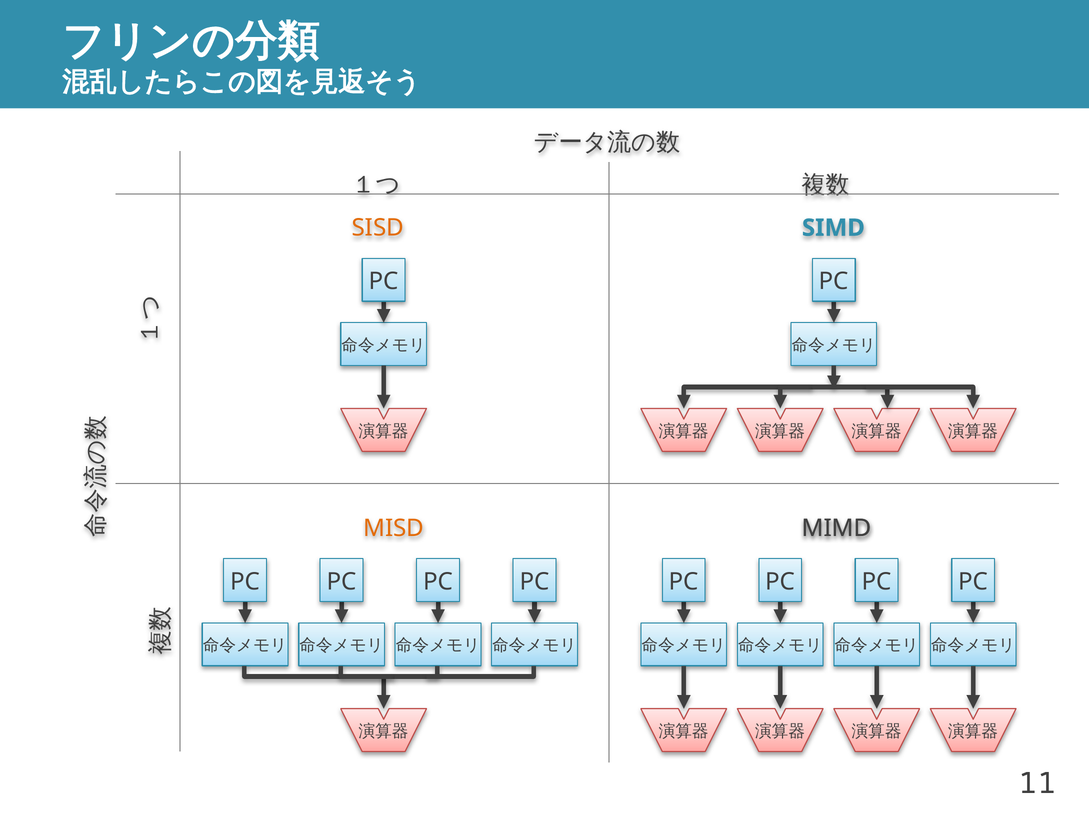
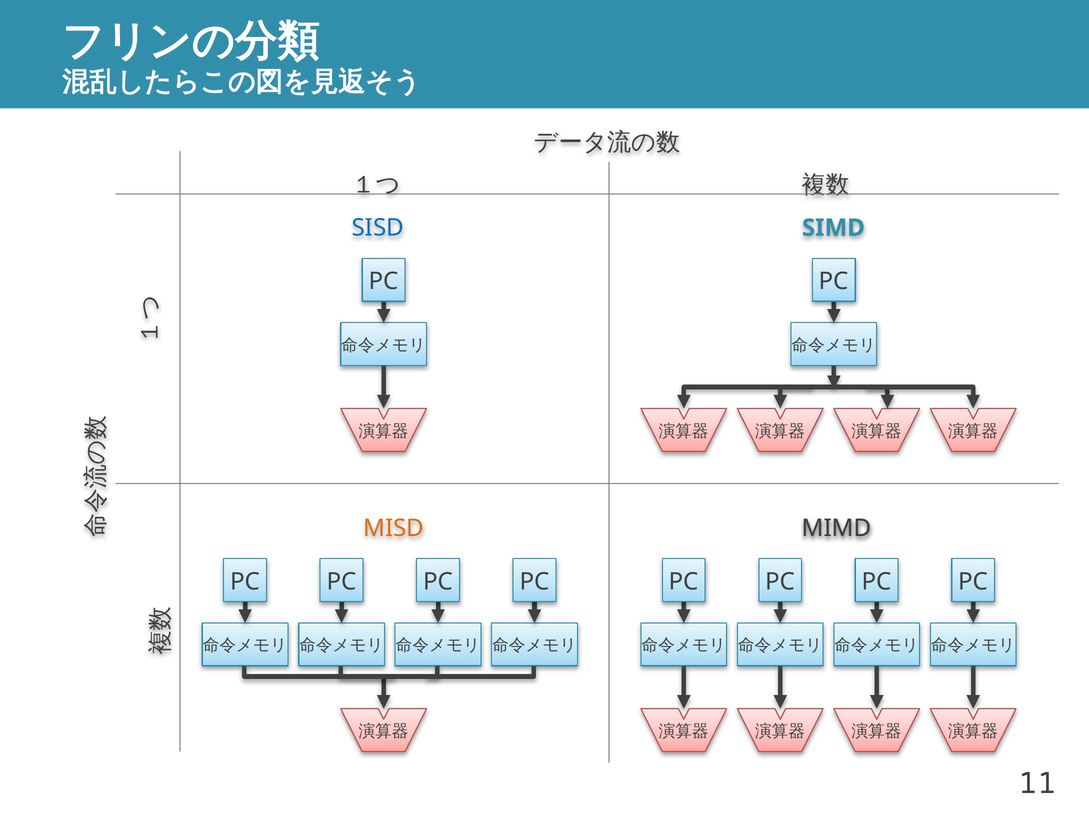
SISD colour: orange -> blue (378, 228)
